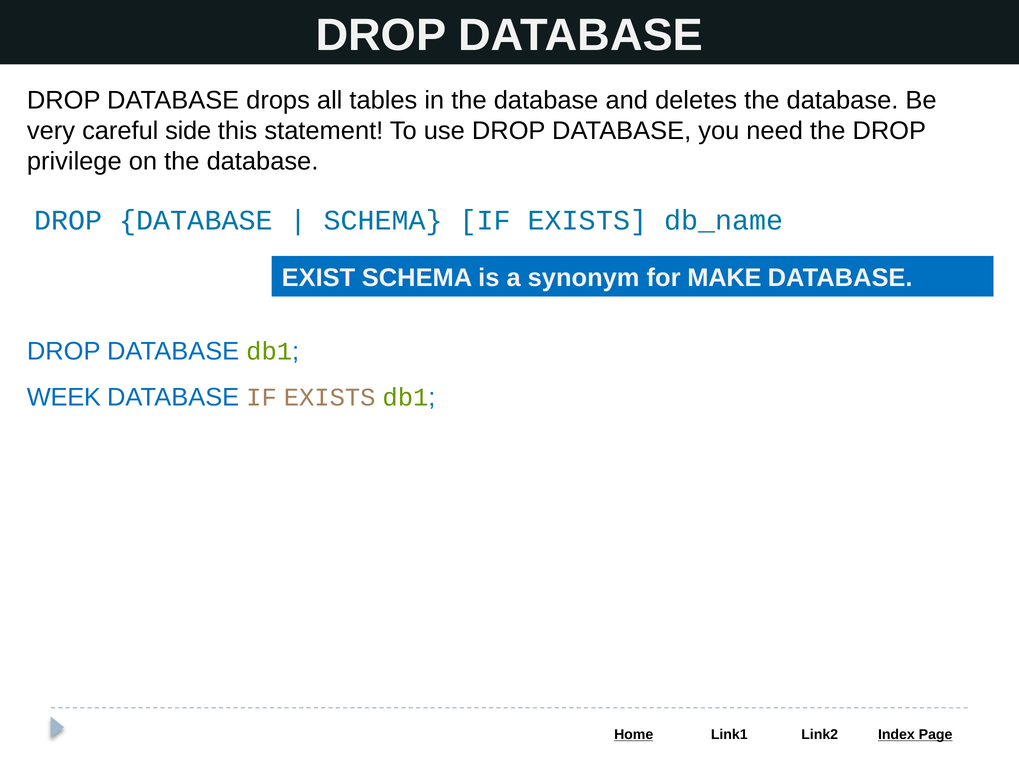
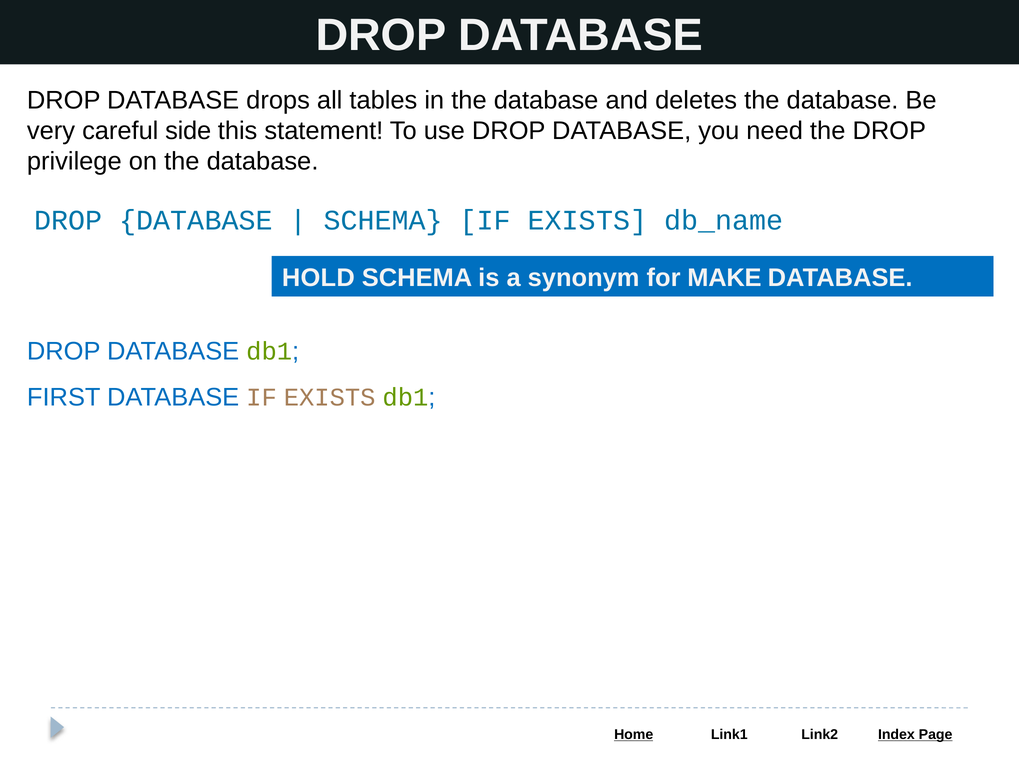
EXIST: EXIST -> HOLD (318, 278)
WEEK: WEEK -> FIRST (64, 397)
